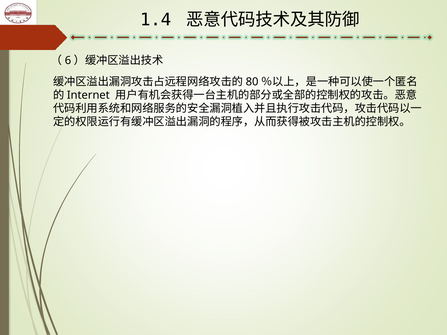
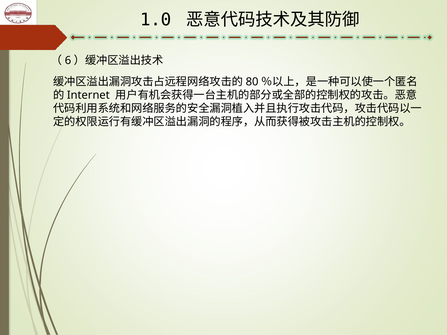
1.4: 1.4 -> 1.0 (156, 20)
